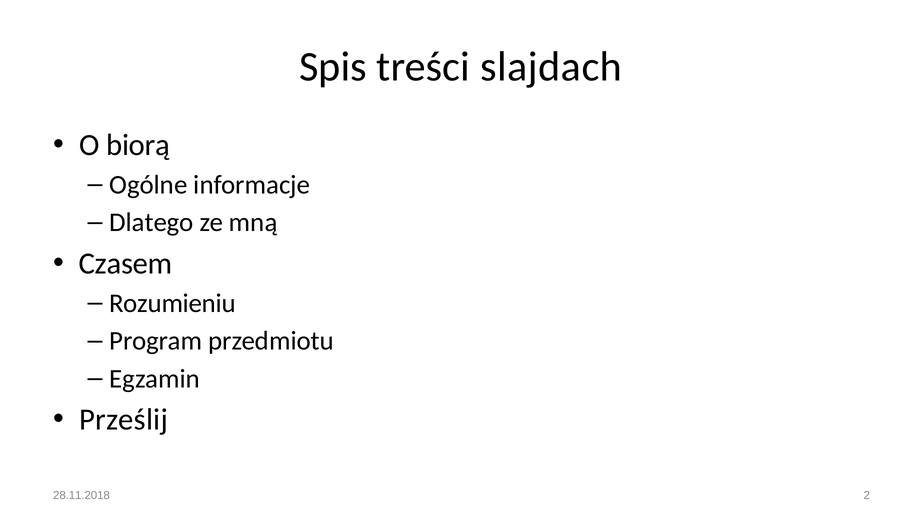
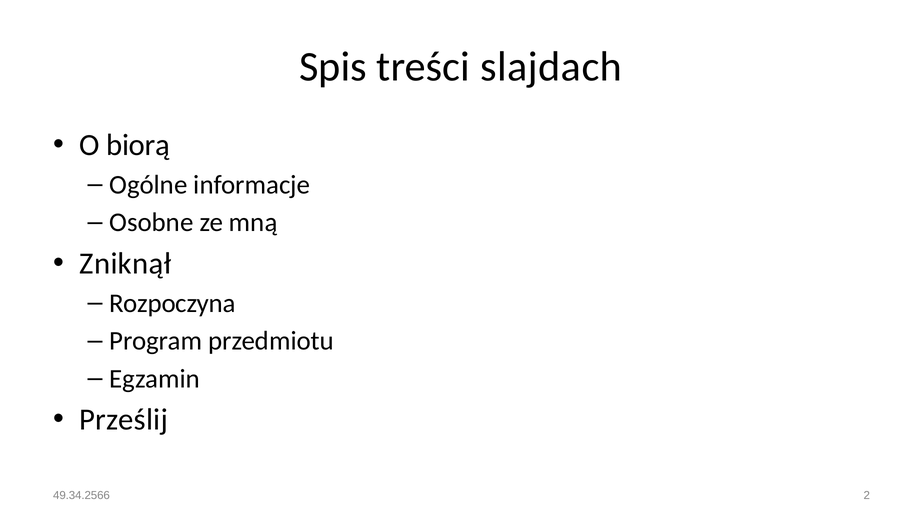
Dlatego: Dlatego -> Osobne (151, 223)
Czasem: Czasem -> Zniknął (125, 264)
Rozumieniu: Rozumieniu -> Rozpoczyna (172, 303)
28.11.2018: 28.11.2018 -> 49.34.2566 (81, 496)
